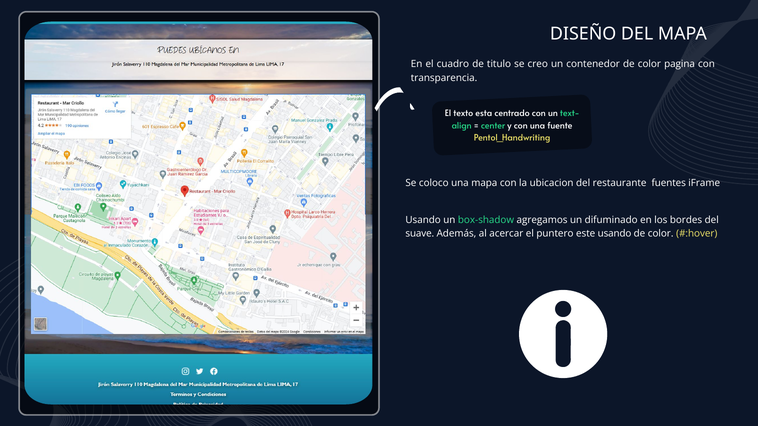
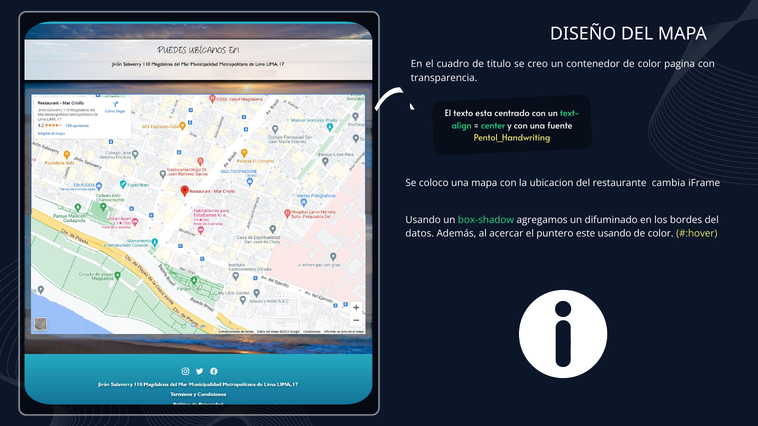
fuentes: fuentes -> cambia (669, 183)
suave: suave -> datos (420, 234)
